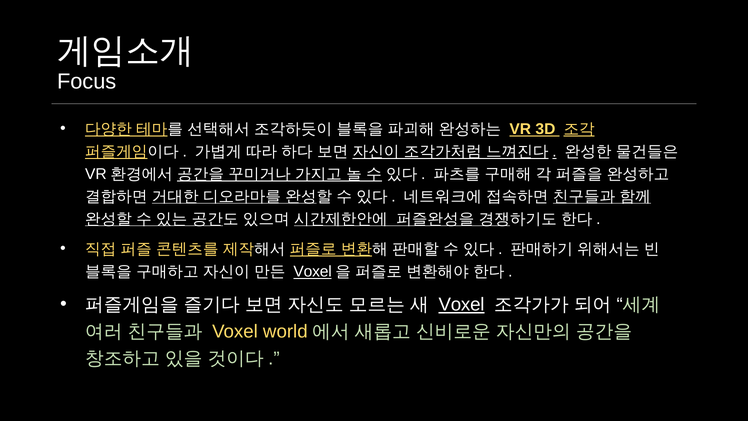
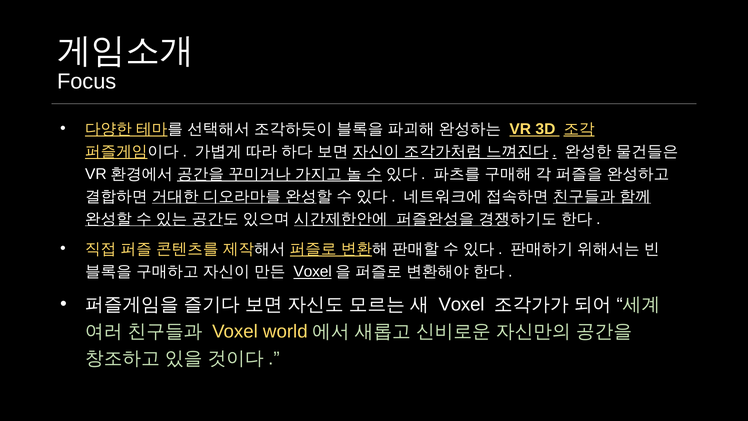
Voxel underline: present -> none (462, 304)
